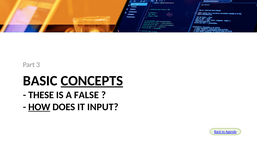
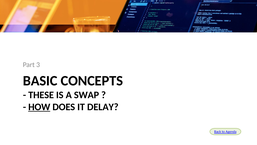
CONCEPTS underline: present -> none (92, 80)
FALSE: FALSE -> SWAP (87, 95)
INPUT: INPUT -> DELAY (103, 107)
